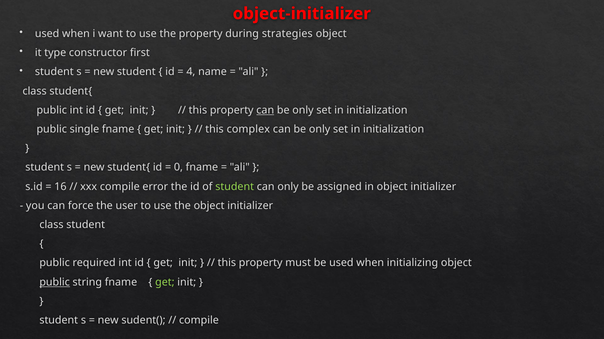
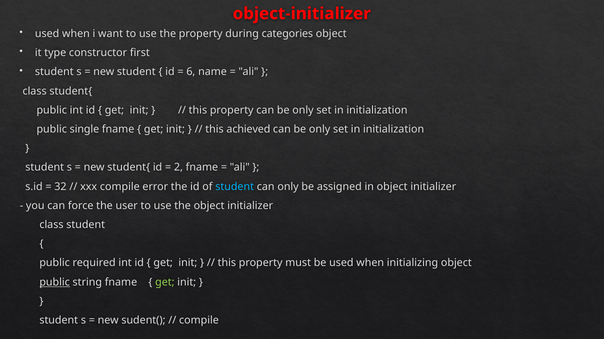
strategies: strategies -> categories (287, 34)
4: 4 -> 6 (191, 72)
can underline: present -> none (265, 110)
complex: complex -> achieved (248, 130)
0: 0 -> 2 (178, 168)
16: 16 -> 32 (60, 187)
student colour: light green -> light blue (235, 187)
